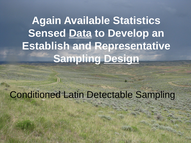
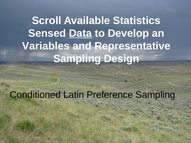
Again: Again -> Scroll (47, 21)
Establish: Establish -> Variables (46, 46)
Design underline: present -> none (122, 59)
Detectable: Detectable -> Preference (110, 95)
